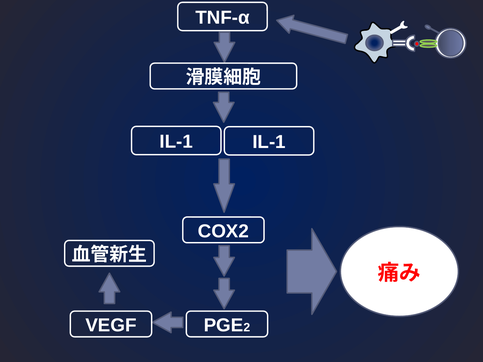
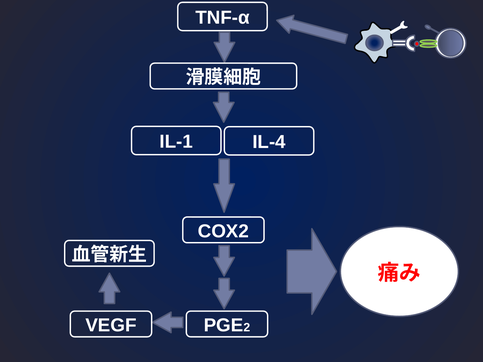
IL-1 IL-1: IL-1 -> IL-4 (269, 142)
